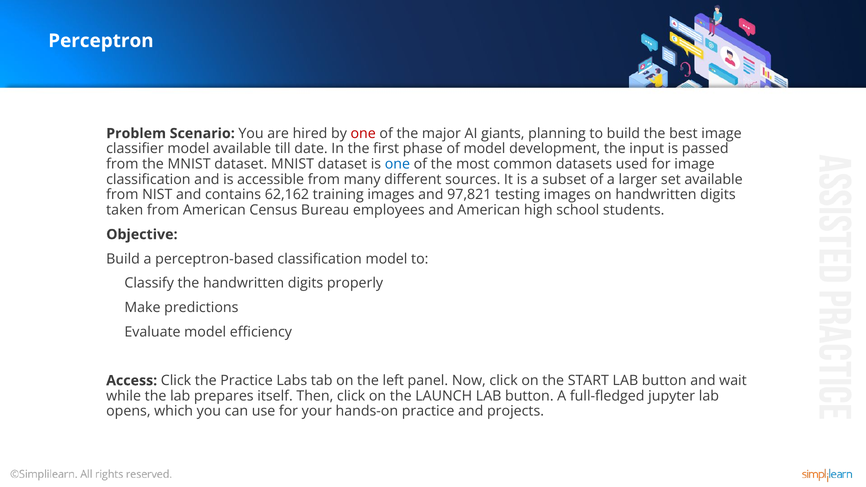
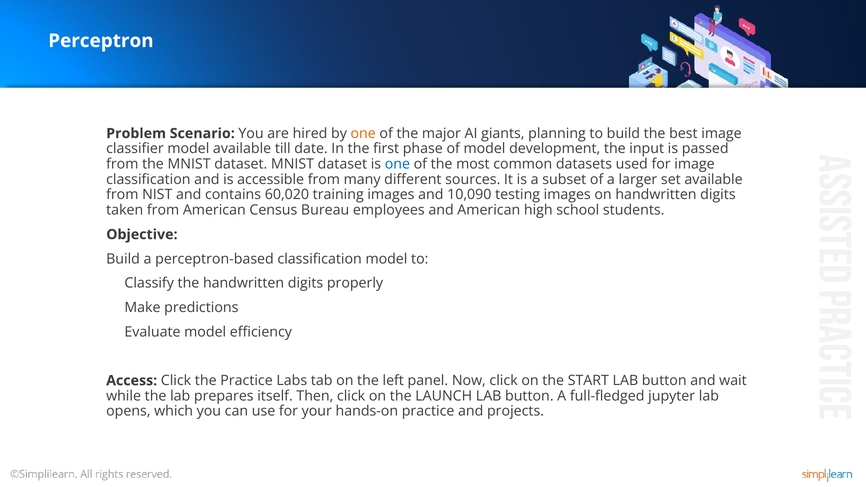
one colour: red -> orange (363, 133)
62,162: 62,162 -> 60,020 (287, 195)
97,821: 97,821 -> 10,090 (469, 195)
